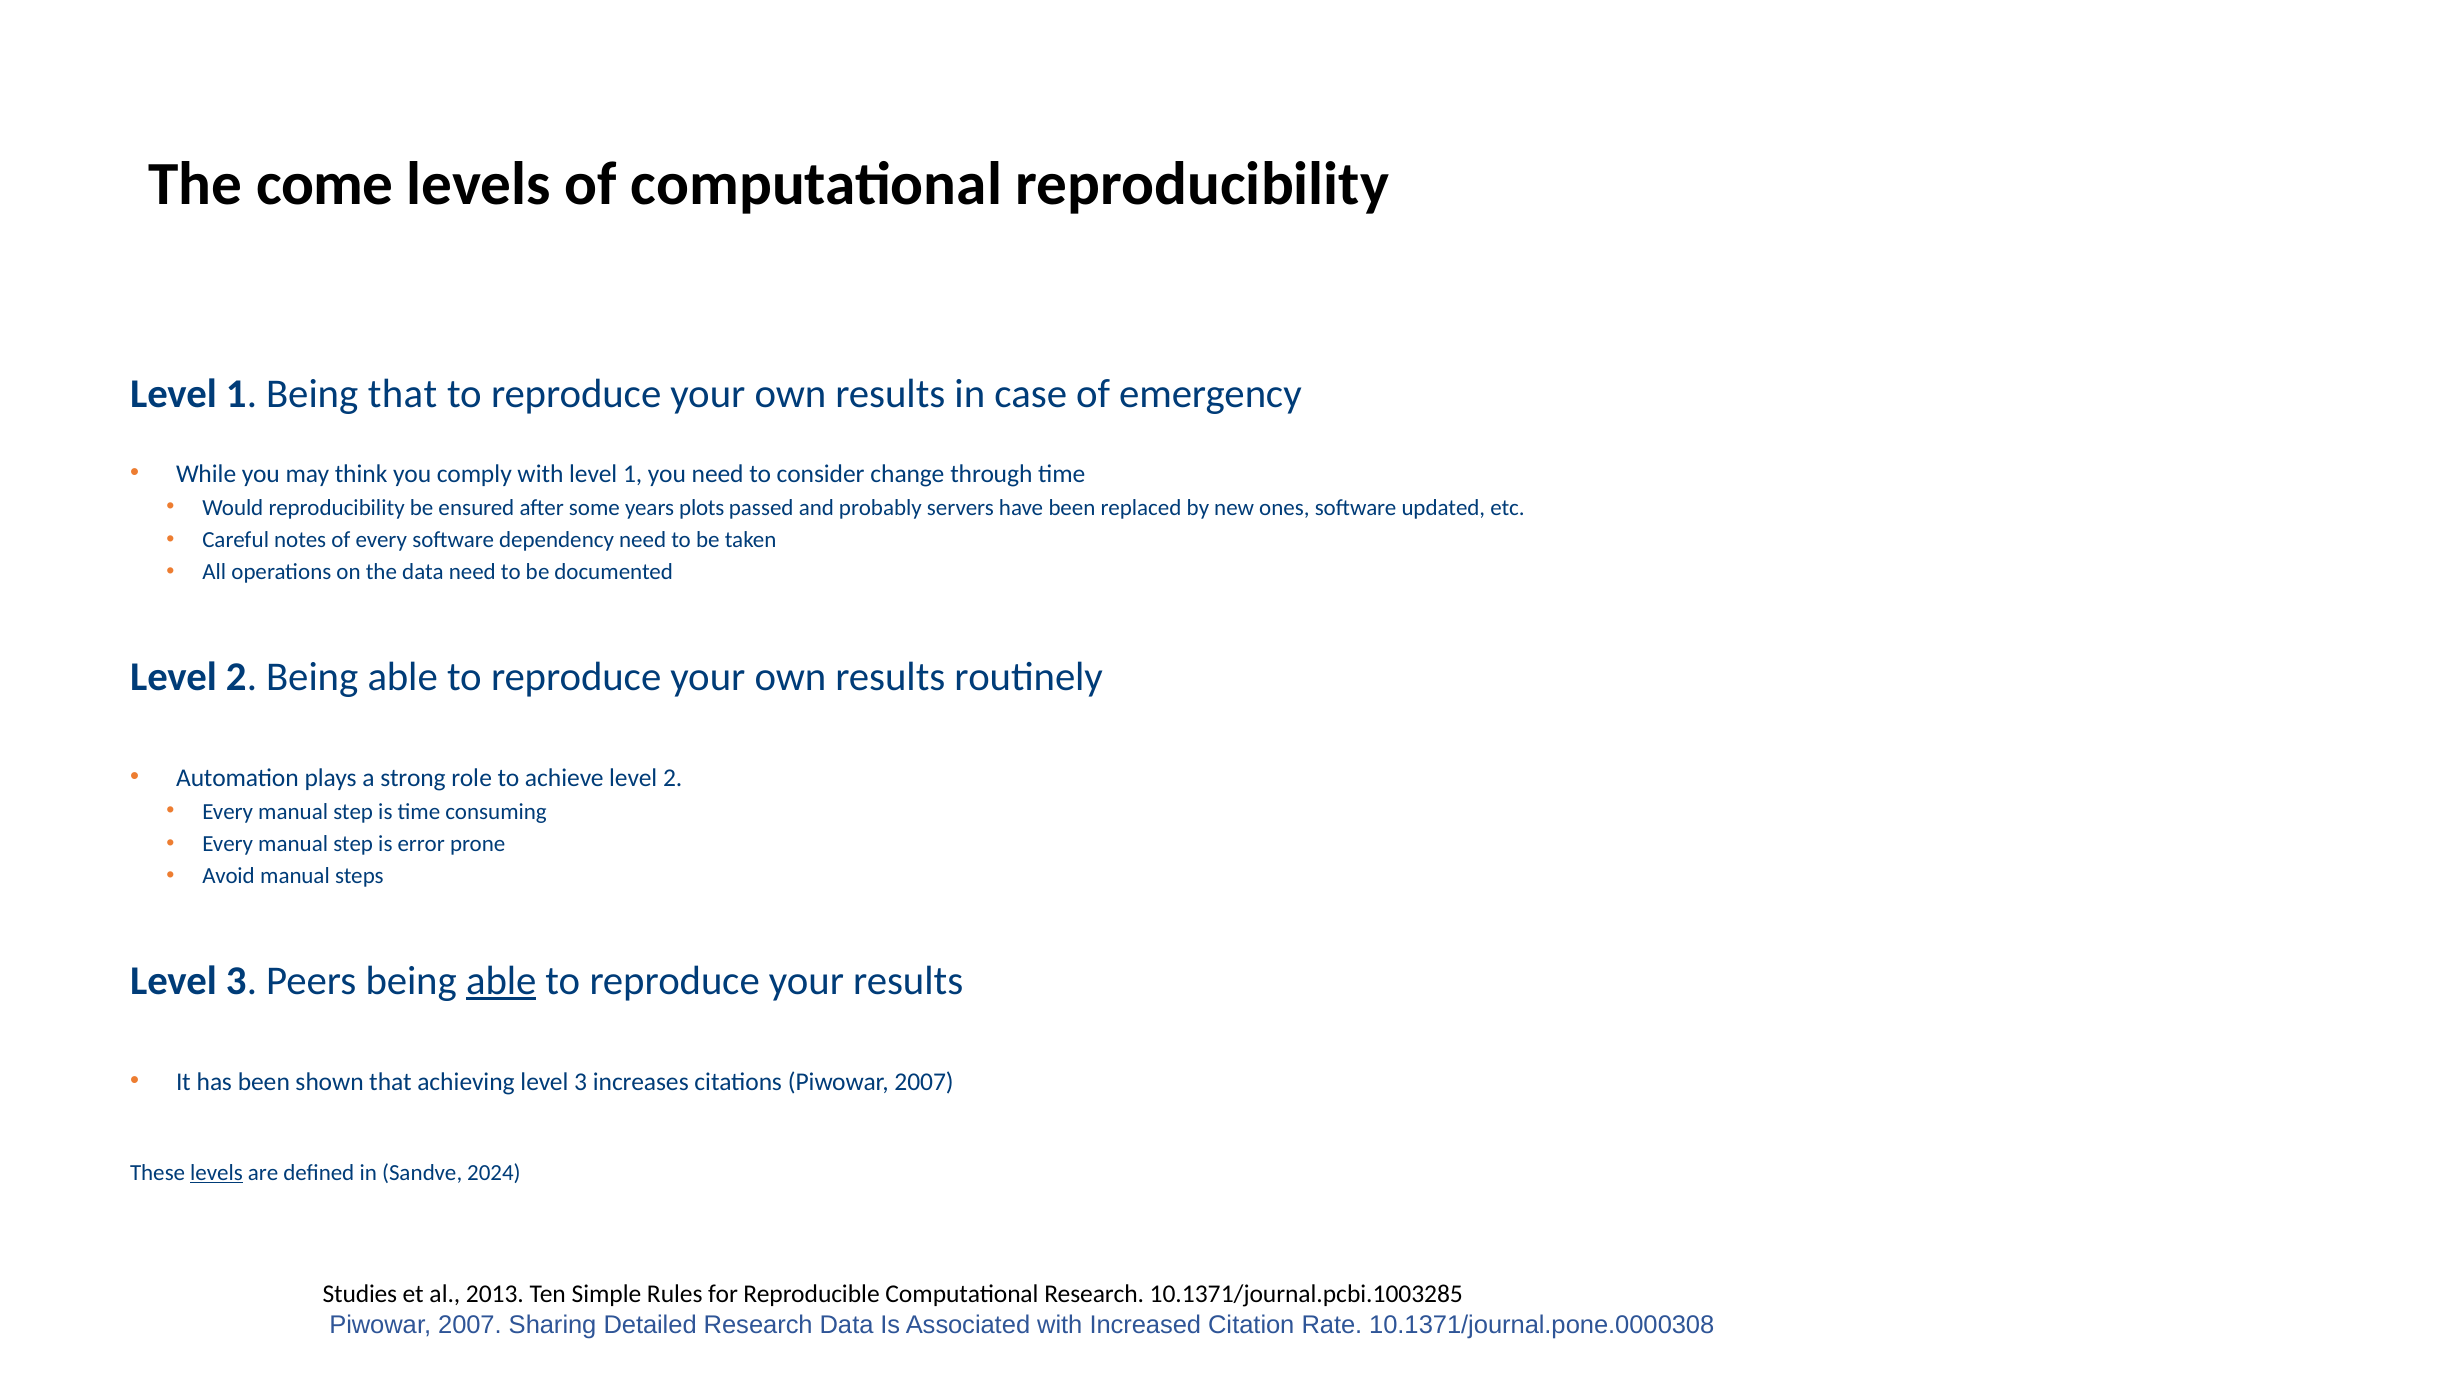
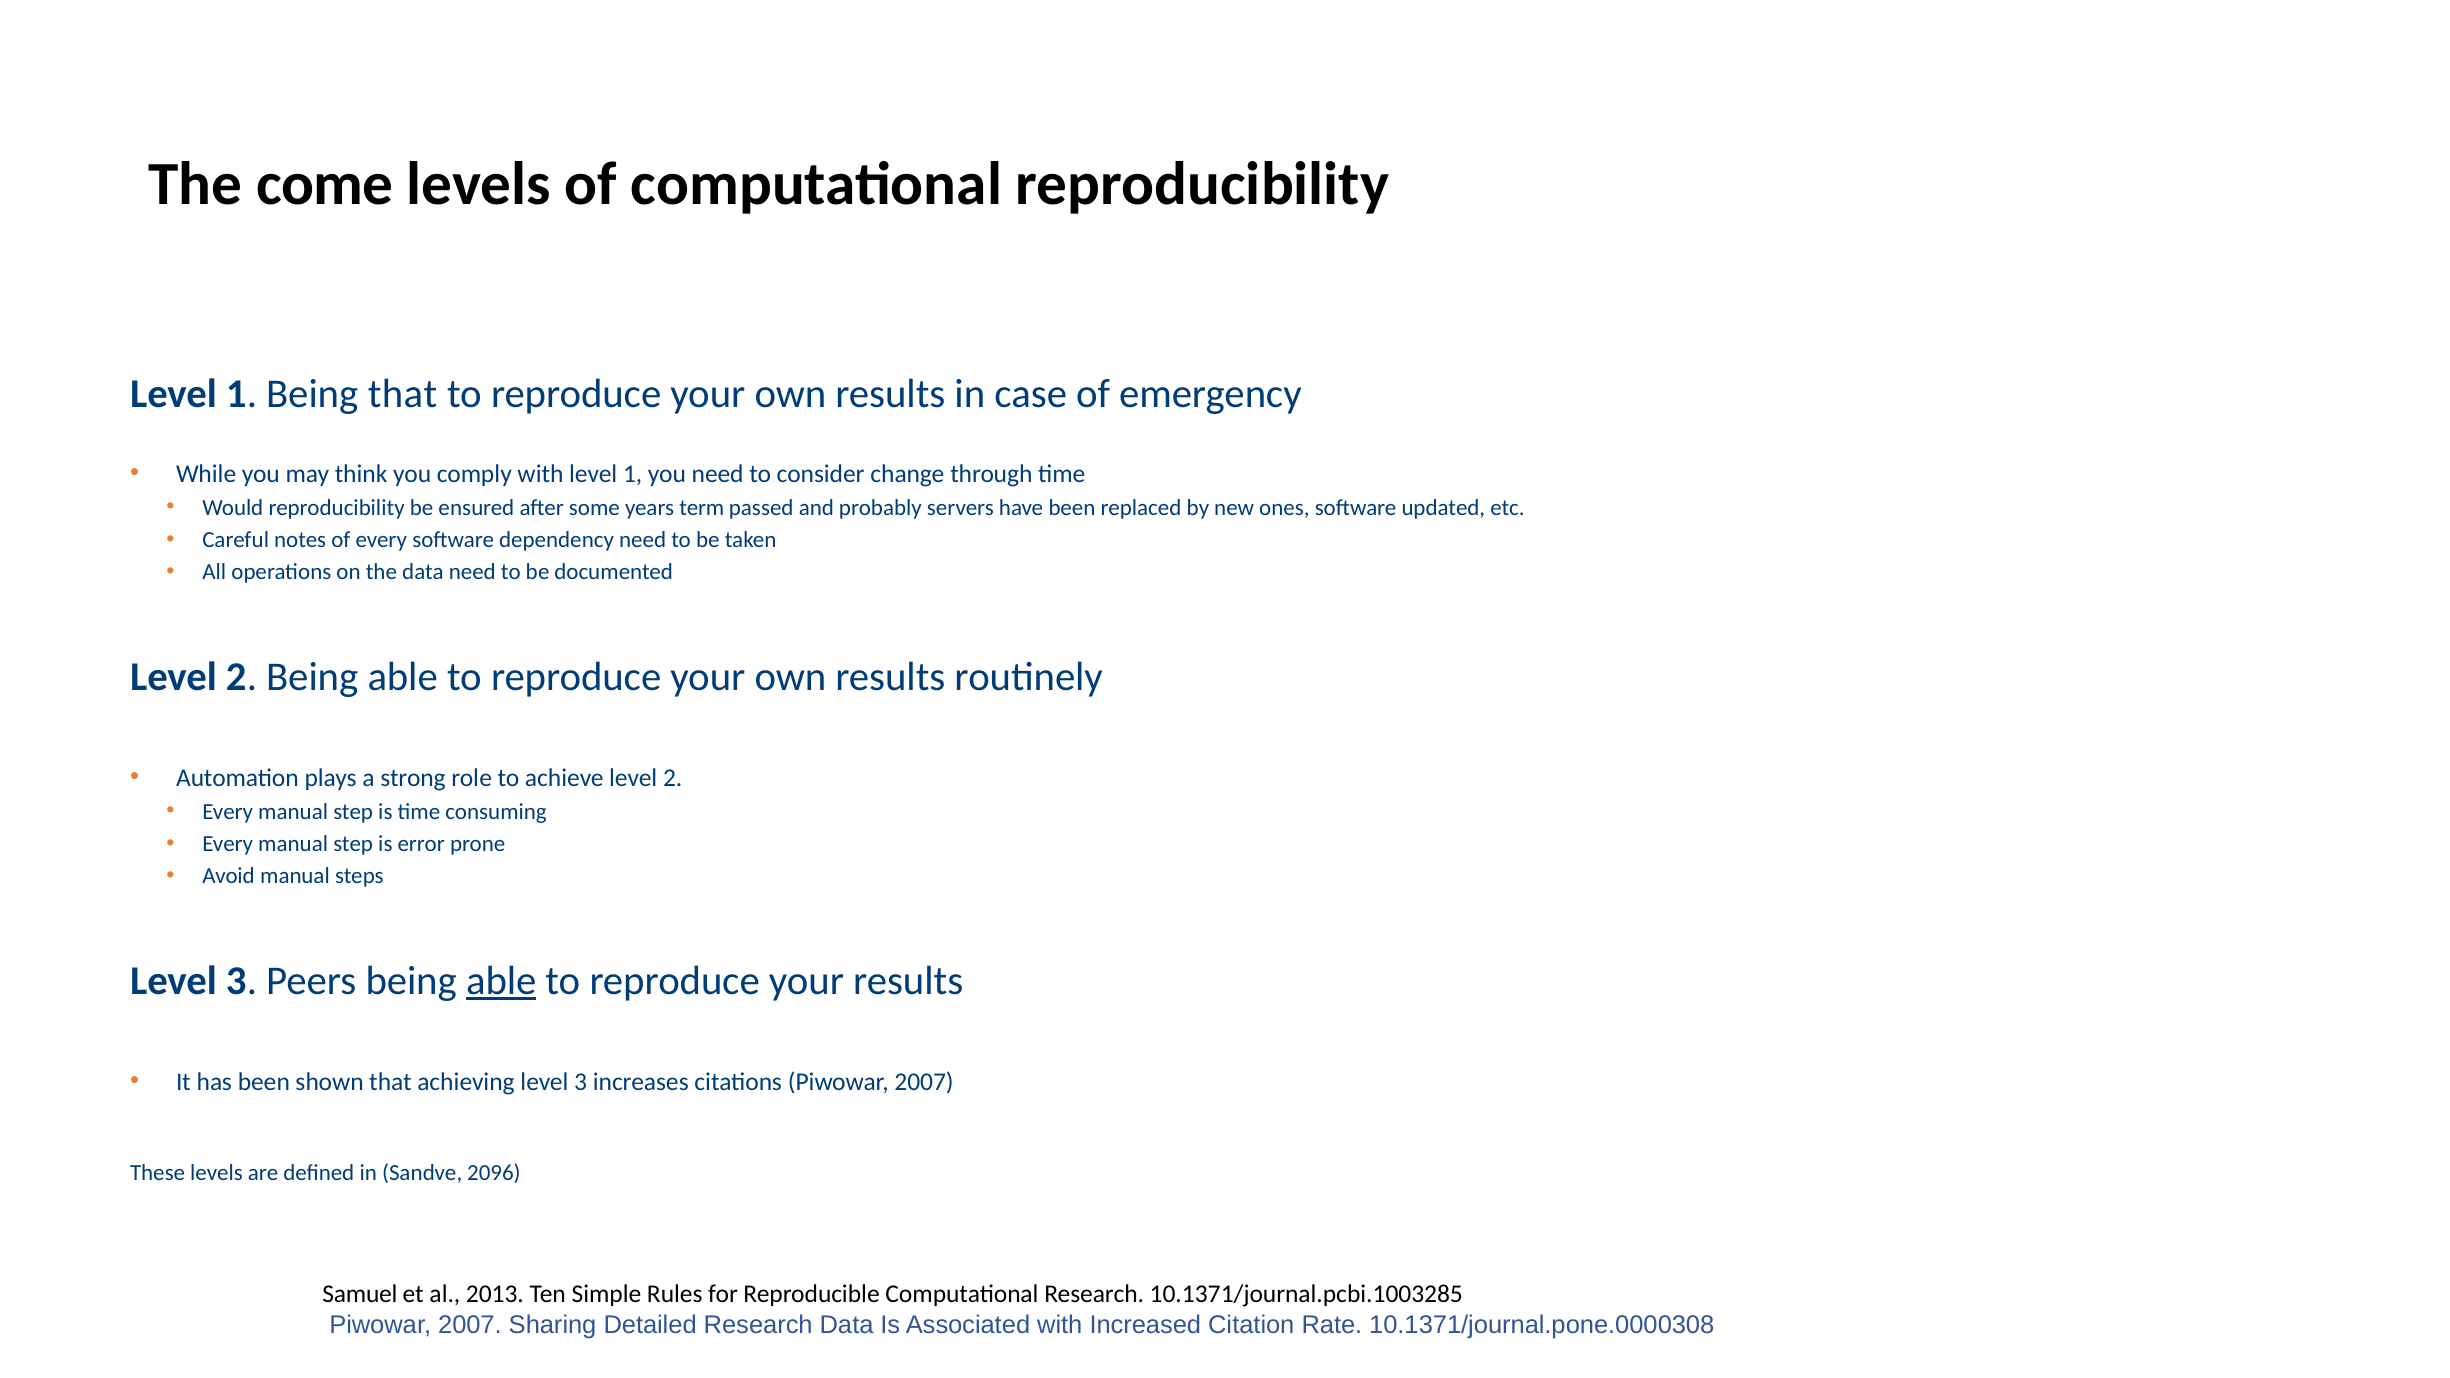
plots: plots -> term (702, 507)
levels underline: present -> none (217, 1173)
2024: 2024 -> 2096 (494, 1173)
Studies: Studies -> Samuel (360, 1294)
